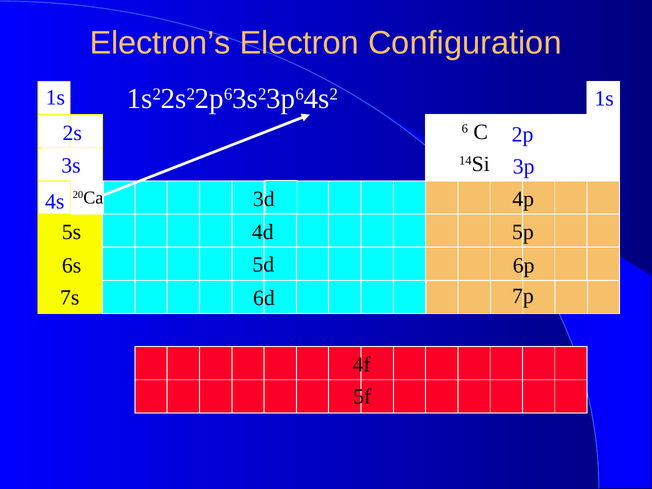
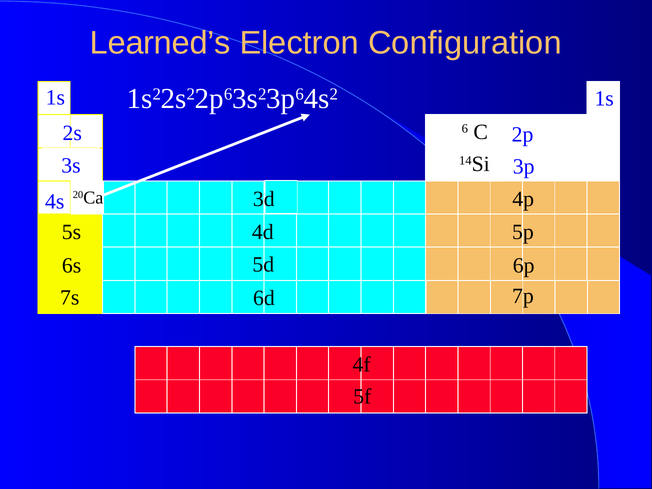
Electron’s: Electron’s -> Learned’s (160, 43)
